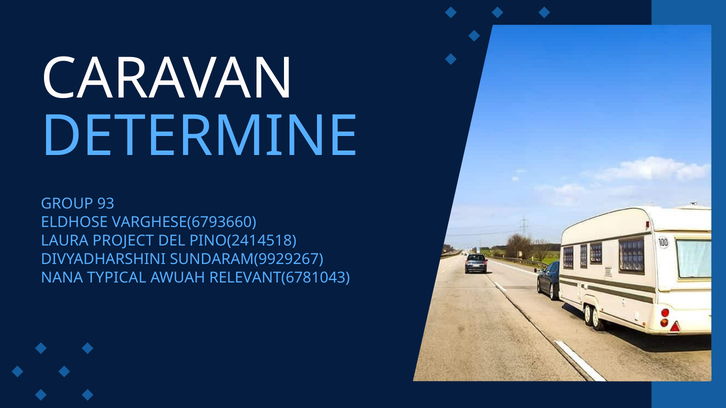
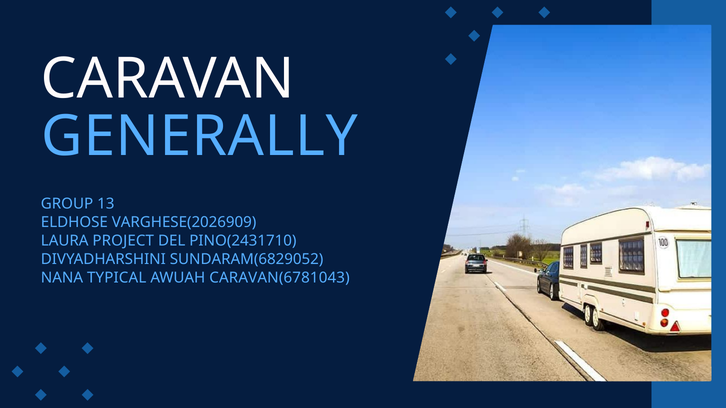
DETERMINE: DETERMINE -> GENERALLY (200, 137)
93: 93 -> 13 (106, 204)
VARGHESE(6793660: VARGHESE(6793660 -> VARGHESE(2026909 (184, 222)
PINO(2414518: PINO(2414518 -> PINO(2431710 (243, 241)
SUNDARAM(9929267: SUNDARAM(9929267 -> SUNDARAM(6829052 (247, 260)
RELEVANT(6781043: RELEVANT(6781043 -> CARAVAN(6781043 (280, 278)
